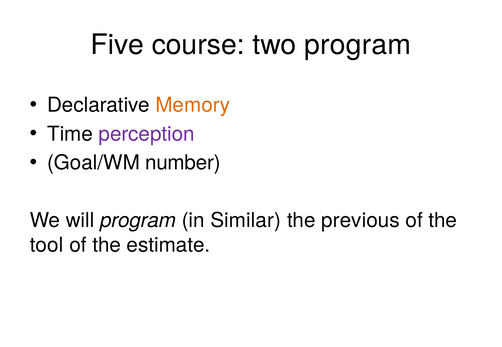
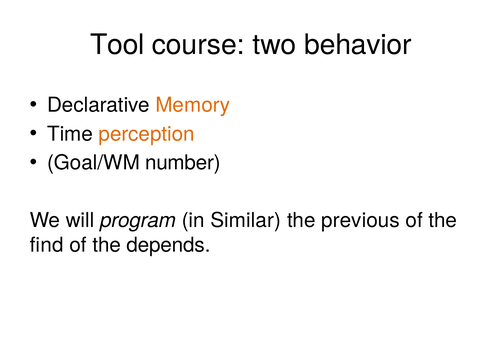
Five: Five -> Tool (117, 45)
two program: program -> behavior (358, 45)
perception colour: purple -> orange (147, 134)
tool: tool -> find (47, 245)
estimate: estimate -> depends (169, 245)
